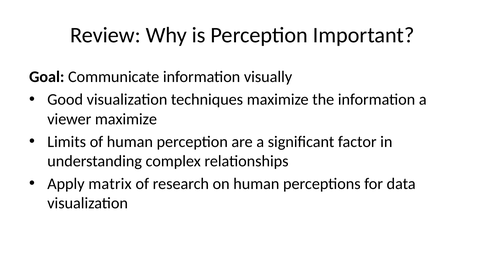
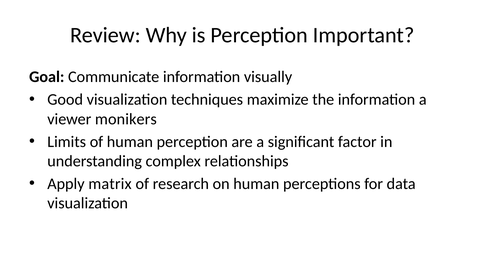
viewer maximize: maximize -> monikers (126, 119)
